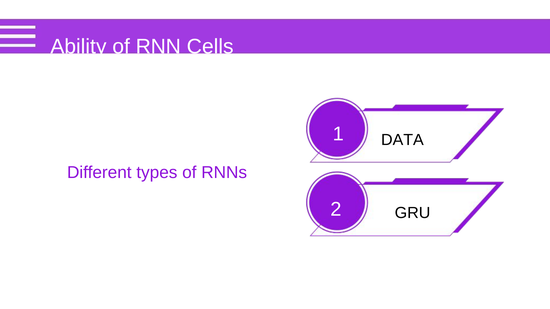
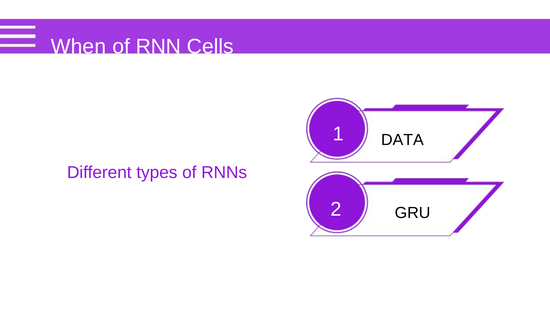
Ability: Ability -> When (78, 47)
